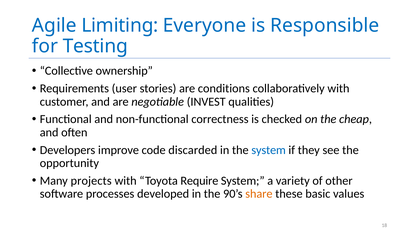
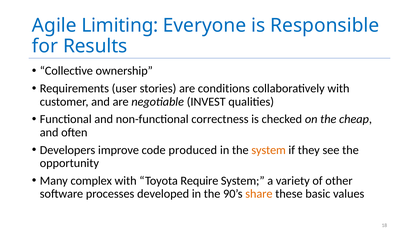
Testing: Testing -> Results (95, 46)
discarded: discarded -> produced (193, 150)
system colour: blue -> orange (269, 150)
projects: projects -> complex (91, 181)
